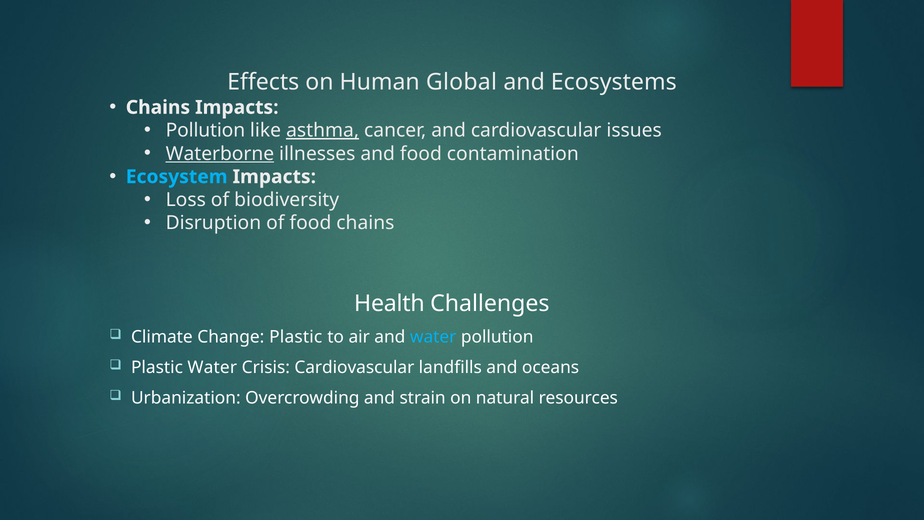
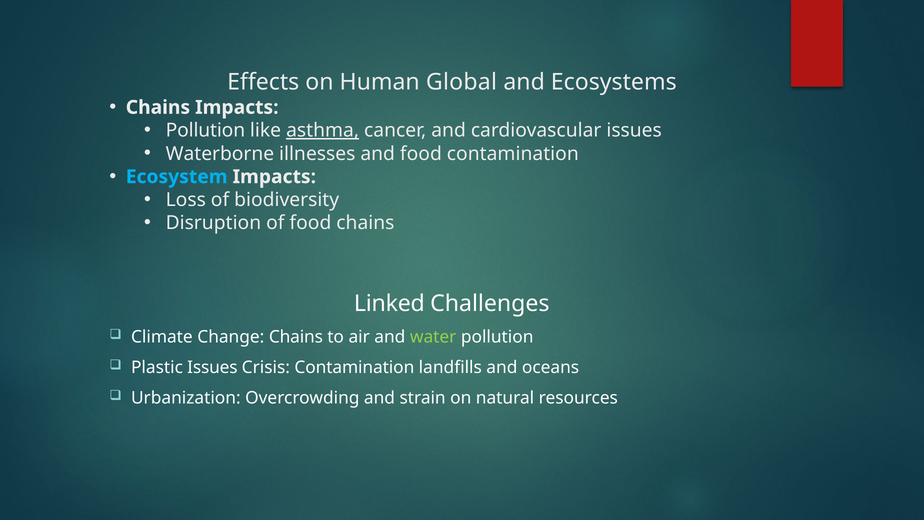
Waterborne underline: present -> none (220, 154)
Health: Health -> Linked (389, 303)
Change Plastic: Plastic -> Chains (296, 337)
water colour: light blue -> light green (433, 337)
Plastic Water: Water -> Issues (212, 367)
Crisis Cardiovascular: Cardiovascular -> Contamination (354, 367)
